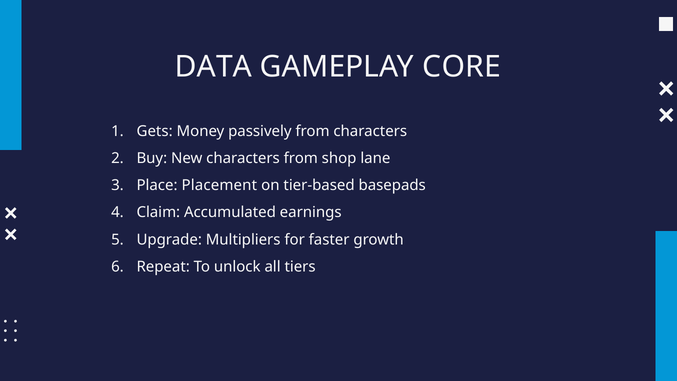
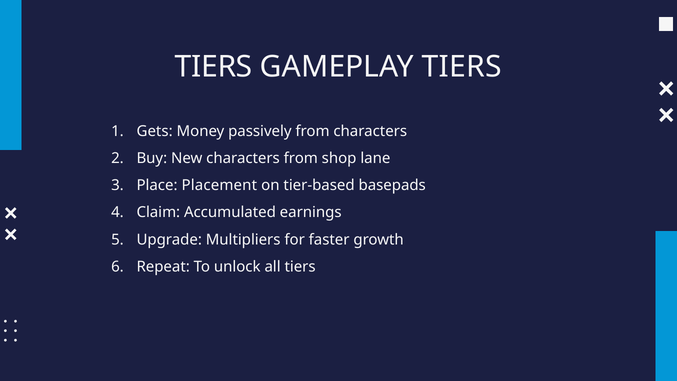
DATA: DATA -> TIERS (214, 67)
GAMEPLAY CORE: CORE -> TIERS (462, 67)
